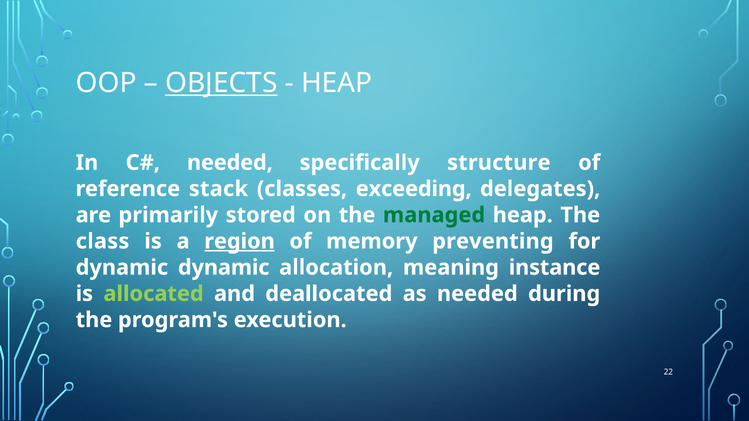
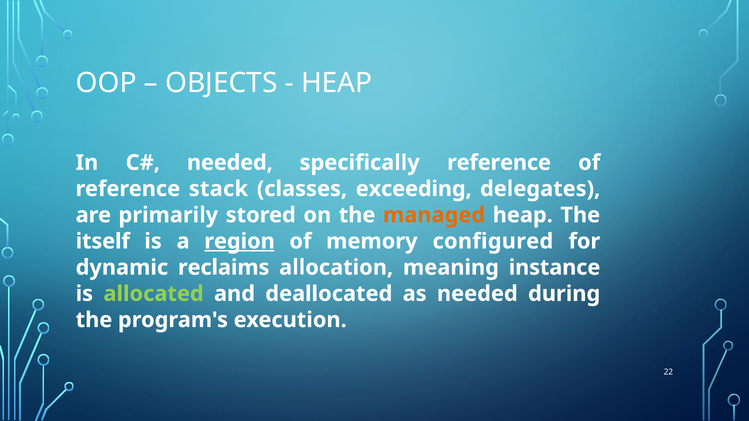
OBJECTS underline: present -> none (221, 83)
specifically structure: structure -> reference (499, 163)
managed colour: green -> orange (434, 215)
class: class -> itself (103, 241)
preventing: preventing -> configured (493, 241)
dynamic dynamic: dynamic -> reclaims (224, 268)
